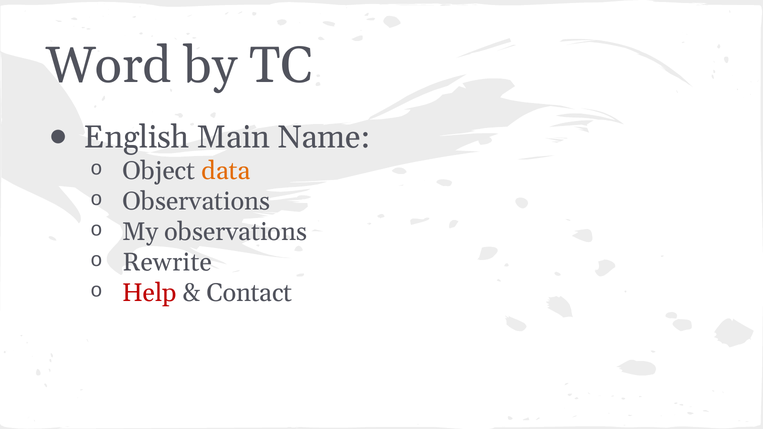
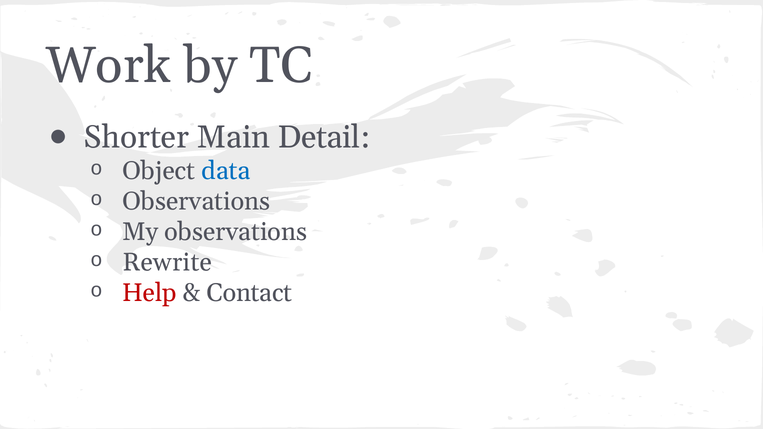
Word: Word -> Work (108, 66)
English: English -> Shorter (137, 137)
Name: Name -> Detail (324, 137)
data colour: orange -> blue (226, 171)
